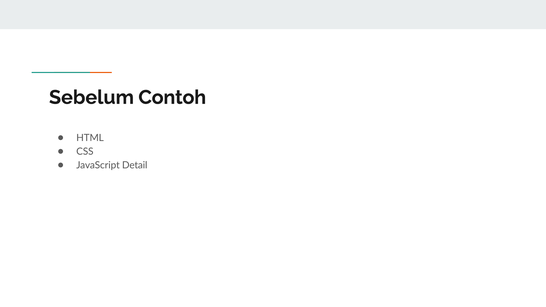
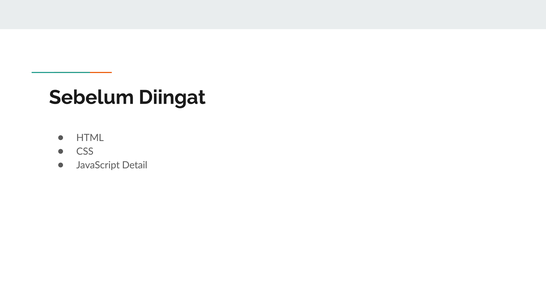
Contoh: Contoh -> Diingat (172, 97)
